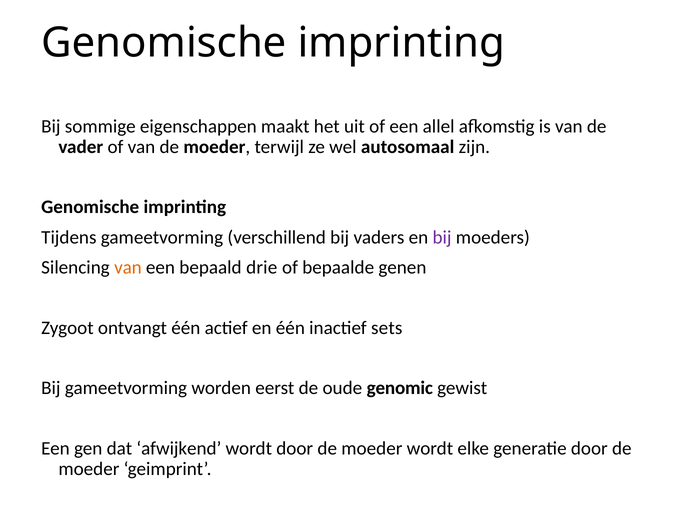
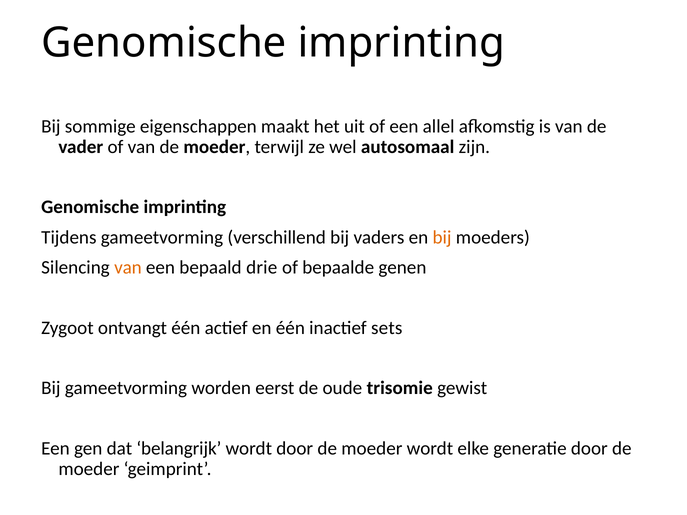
bij colour: purple -> orange (442, 237)
genomic: genomic -> trisomie (400, 388)
afwijkend: afwijkend -> belangrijk (179, 449)
